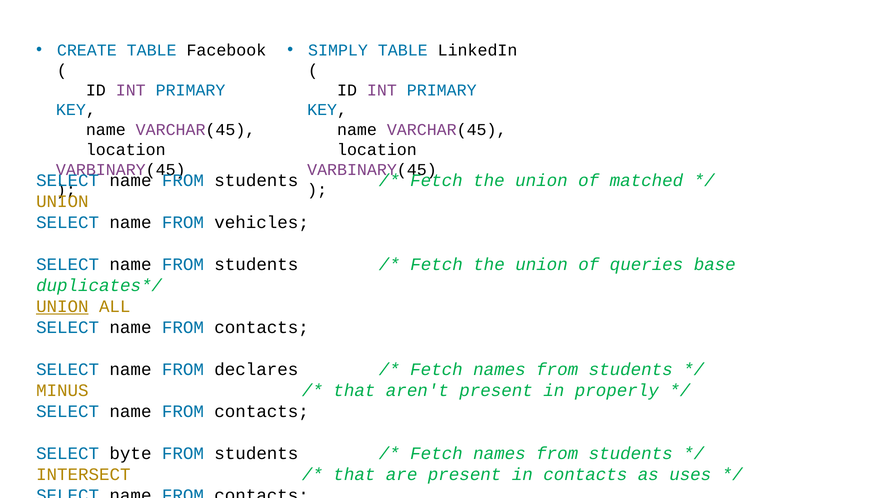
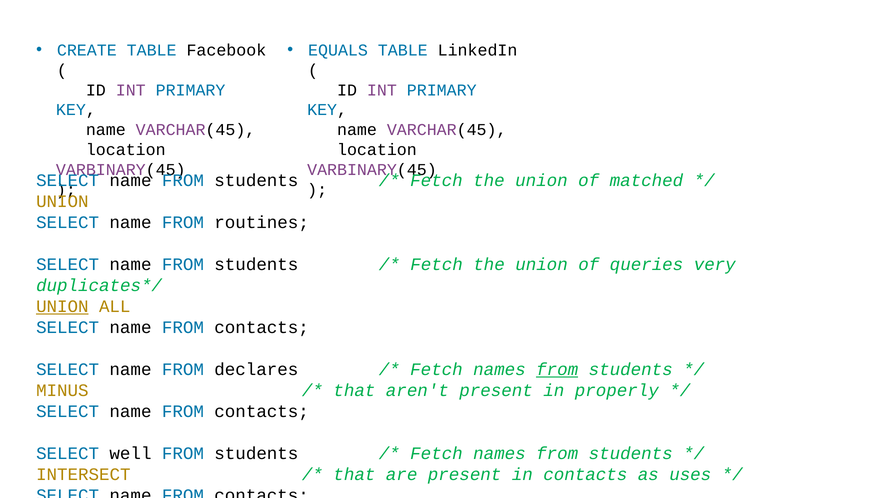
SIMPLY: SIMPLY -> EQUALS (338, 50)
vehicles: vehicles -> routines (262, 223)
base: base -> very (715, 265)
from underline: none -> present (557, 370)
byte: byte -> well (130, 454)
